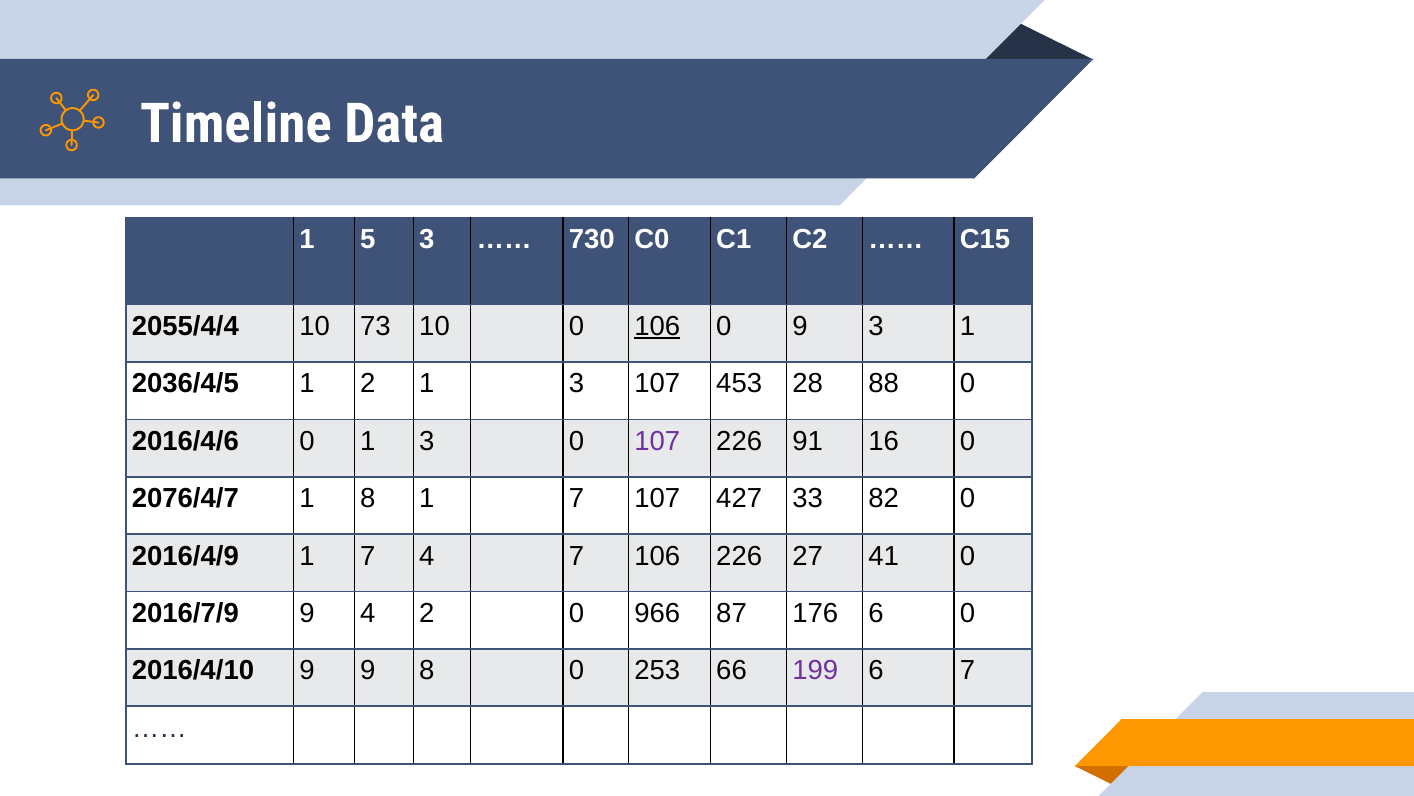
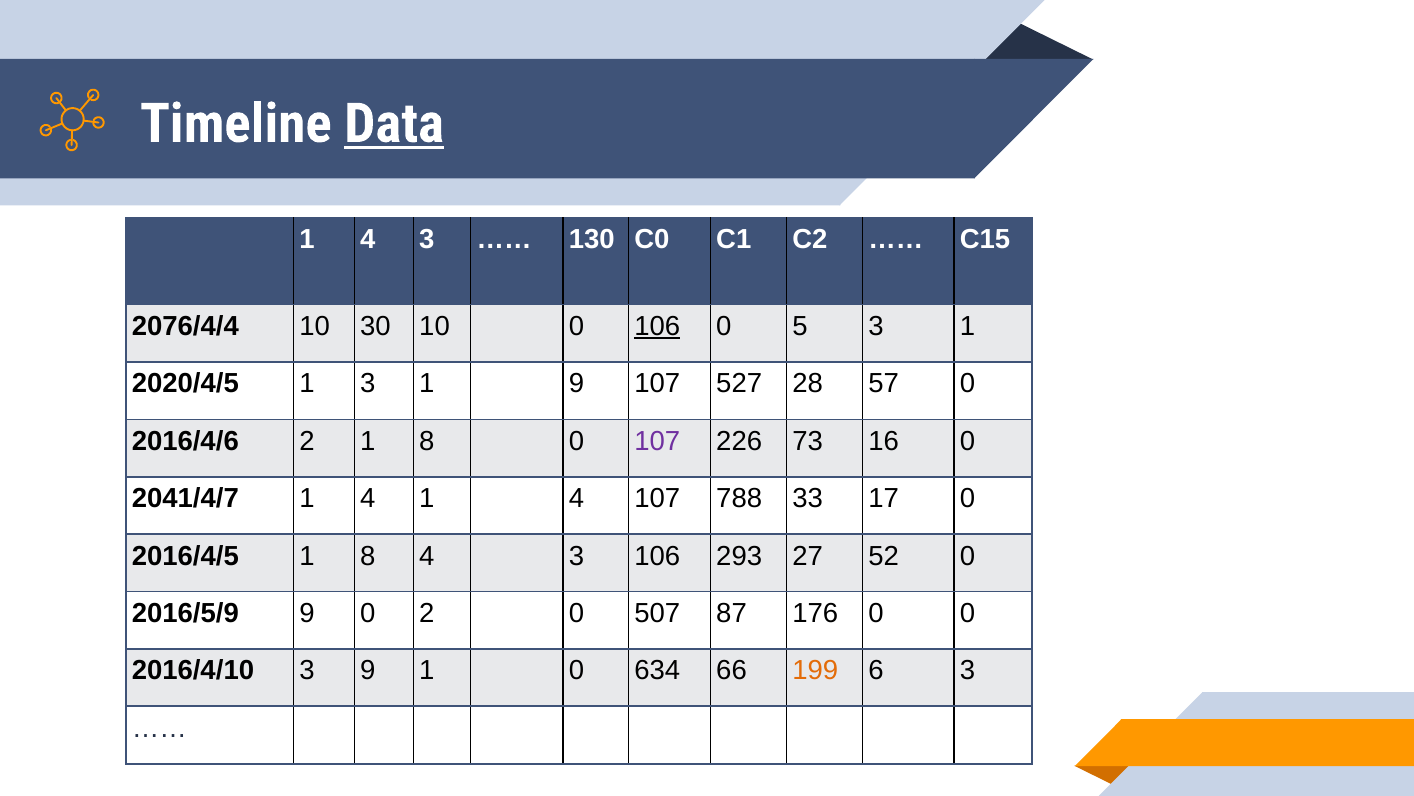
Data underline: none -> present (394, 124)
5: 5 -> 4 (368, 239)
730: 730 -> 130 (592, 239)
2055/4/4: 2055/4/4 -> 2076/4/4 (185, 326)
73: 73 -> 30 (375, 326)
0 9: 9 -> 5 (800, 326)
2036/4/5: 2036/4/5 -> 2020/4/5 (185, 384)
1 2: 2 -> 3 (368, 384)
3: 3 -> 9 (576, 384)
453: 453 -> 527 (739, 384)
88: 88 -> 57 (884, 384)
2016/4/6 0: 0 -> 2 (307, 441)
3: 3 -> 8 (427, 441)
91: 91 -> 73 (808, 441)
2076/4/7: 2076/4/7 -> 2041/4/7 (185, 498)
8: 8 -> 4 (368, 498)
7: 7 -> 4 (576, 498)
427: 427 -> 788 (739, 498)
82: 82 -> 17 (884, 498)
2016/4/9: 2016/4/9 -> 2016/4/5 (185, 556)
7: 7 -> 8 (368, 556)
7: 7 -> 3 (576, 556)
106 226: 226 -> 293 (739, 556)
41: 41 -> 52 (884, 556)
2016/7/9: 2016/7/9 -> 2016/5/9 (185, 613)
9 4: 4 -> 0 (368, 613)
966: 966 -> 507 (657, 613)
176 6: 6 -> 0 (876, 613)
2016/4/10 9: 9 -> 3 (307, 670)
8: 8 -> 1 (427, 670)
253: 253 -> 634 (657, 670)
199 colour: purple -> orange (815, 670)
6 7: 7 -> 3 (967, 670)
